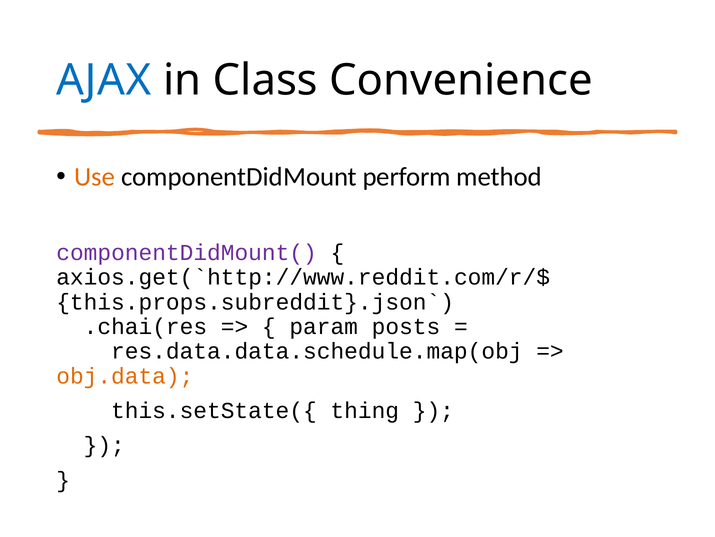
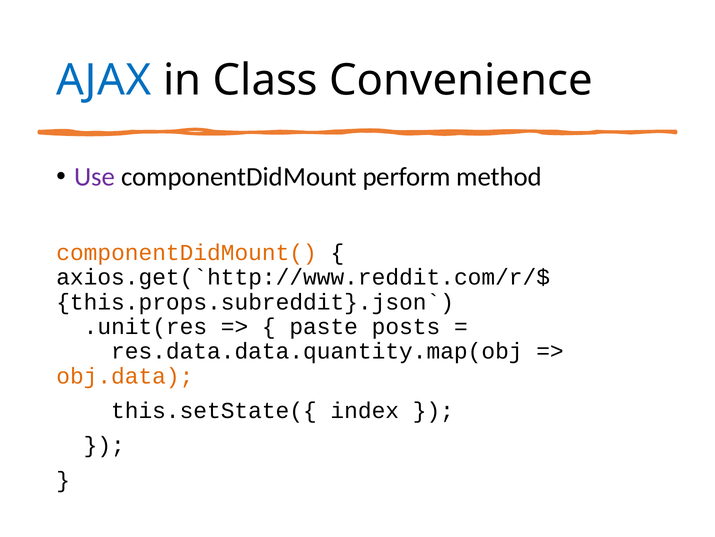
Use colour: orange -> purple (95, 177)
componentDidMount( colour: purple -> orange (187, 252)
.chai(res: .chai(res -> .unit(res (145, 326)
param: param -> paste (324, 326)
res.data.data.schedule.map(obj: res.data.data.schedule.map(obj -> res.data.data.quantity.map(obj (317, 351)
thing: thing -> index (365, 410)
